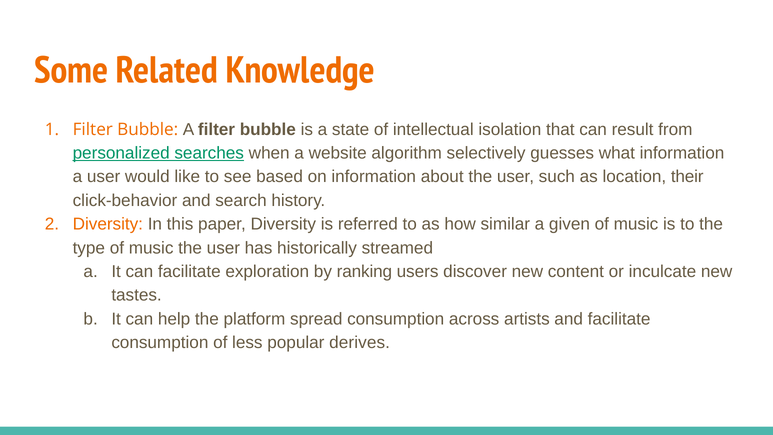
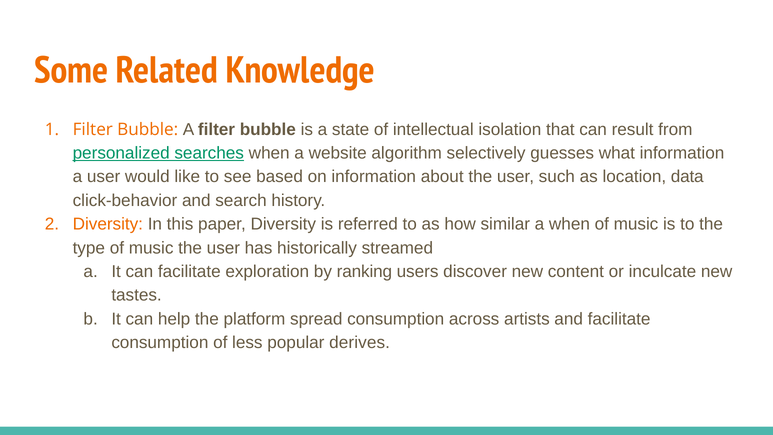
their: their -> data (687, 177)
a given: given -> when (569, 224)
